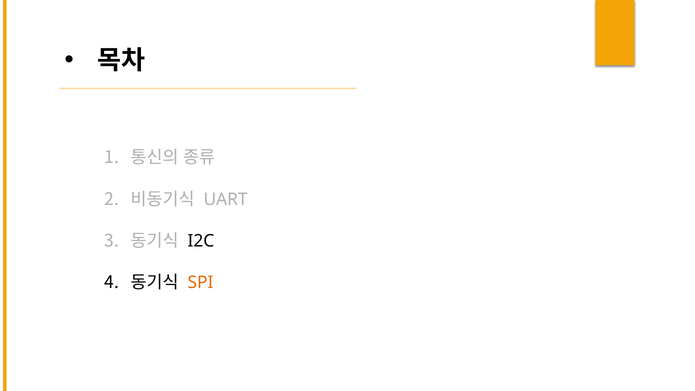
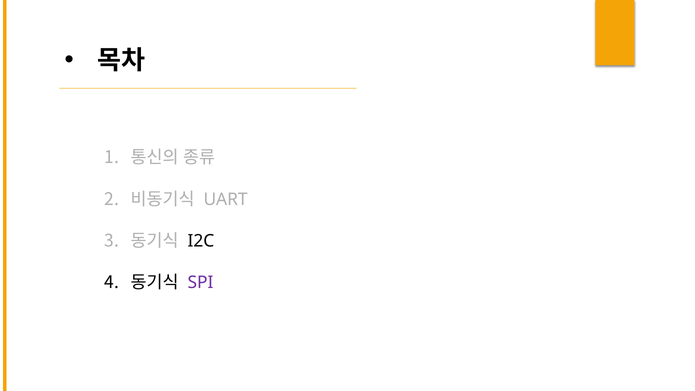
SPI colour: orange -> purple (200, 283)
